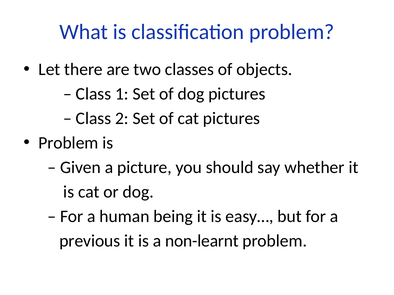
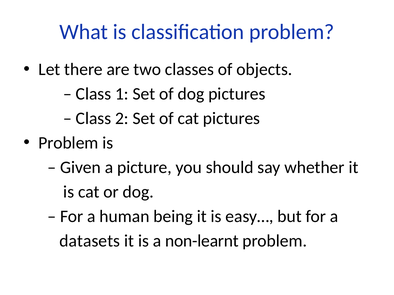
previous: previous -> datasets (90, 241)
